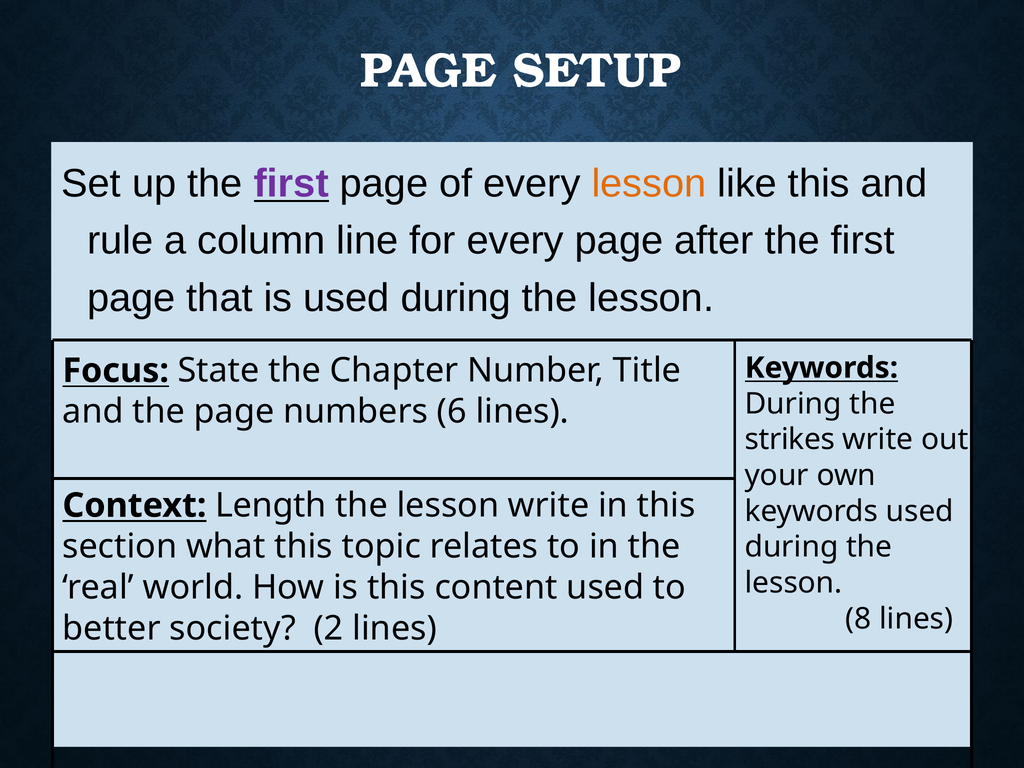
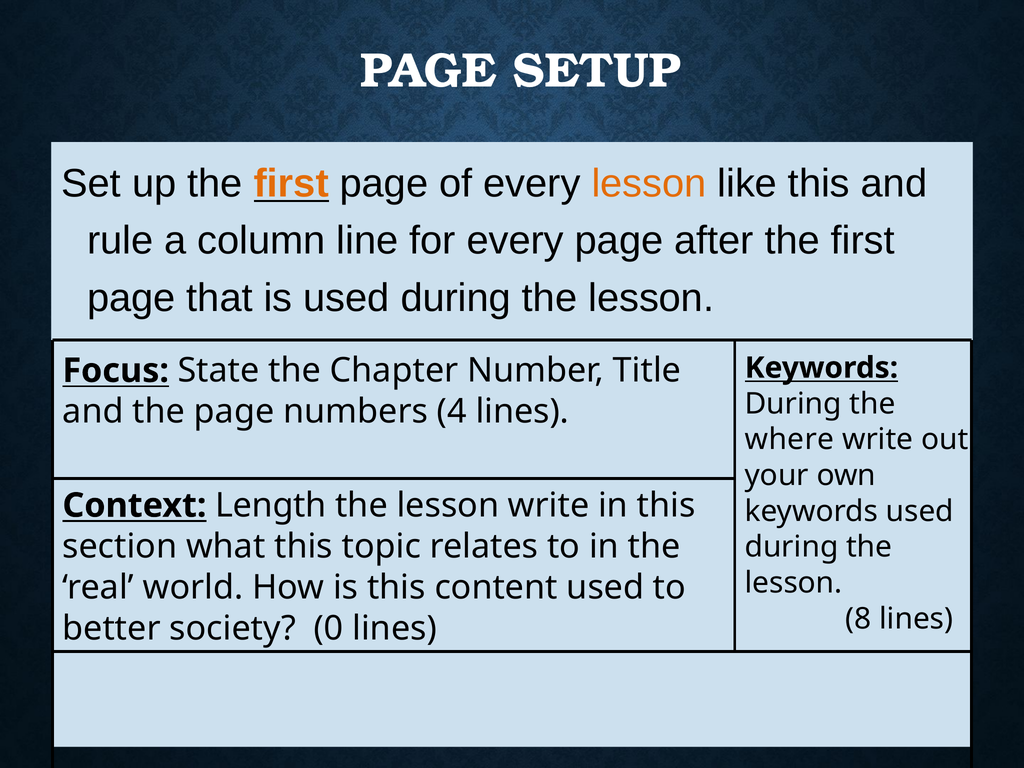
first colour: purple -> orange (291, 183)
6: 6 -> 4 (452, 412)
strikes: strikes -> where (789, 440)
2: 2 -> 0 (329, 628)
